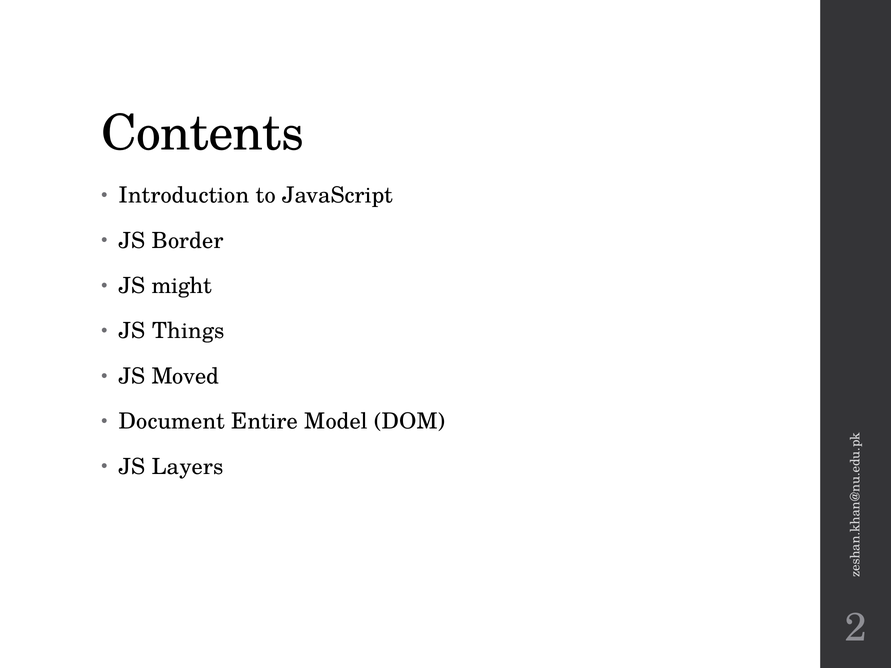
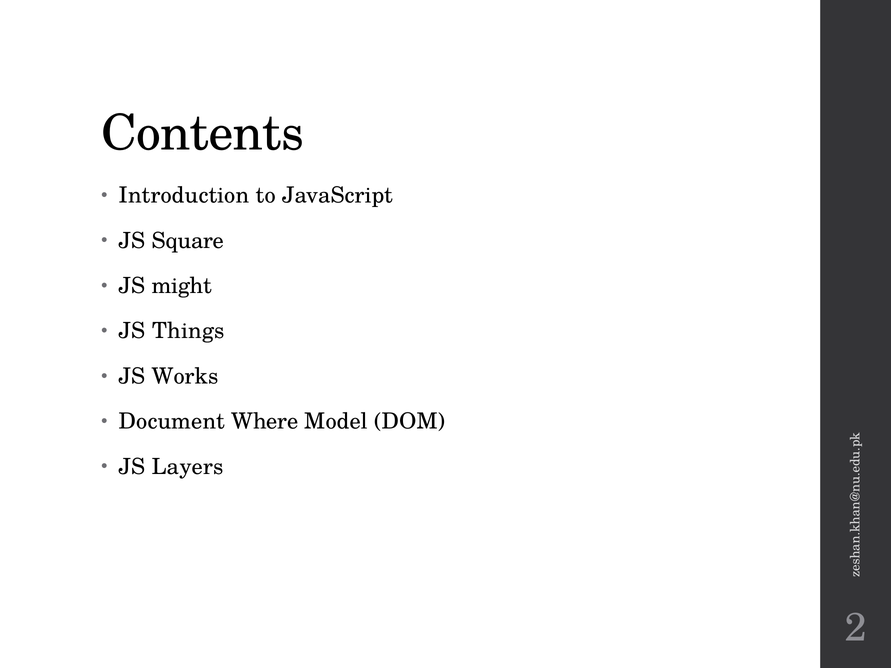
Border: Border -> Square (188, 241)
Moved: Moved -> Works (185, 376)
Entire: Entire -> Where (265, 422)
